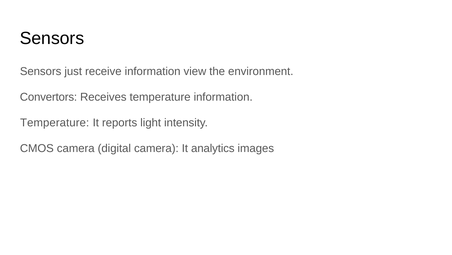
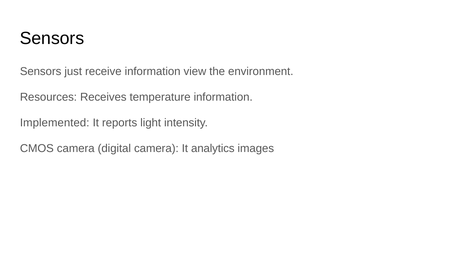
Convertors: Convertors -> Resources (48, 97)
Temperature: Temperature -> Implemented (55, 122)
